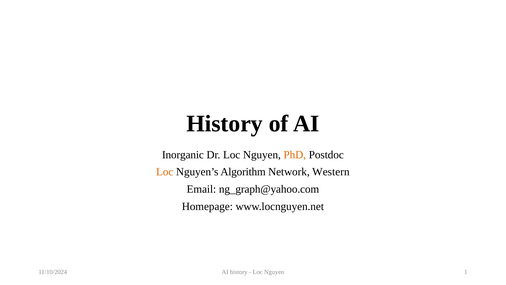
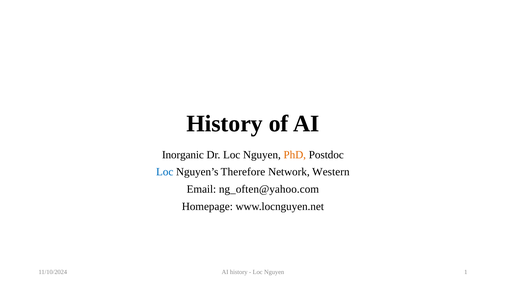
Loc colour: orange -> blue (165, 172)
Algorithm: Algorithm -> Therefore (243, 172)
ng_graph@yahoo.com: ng_graph@yahoo.com -> ng_often@yahoo.com (269, 189)
